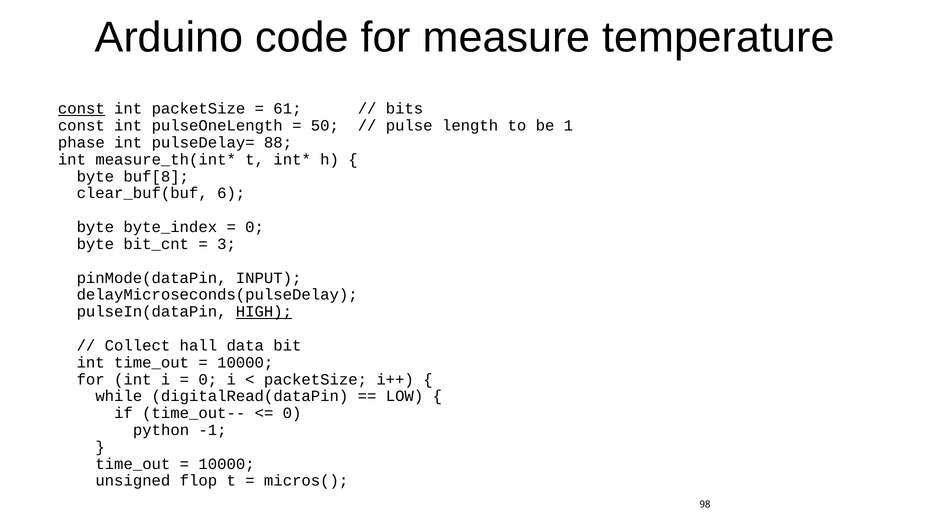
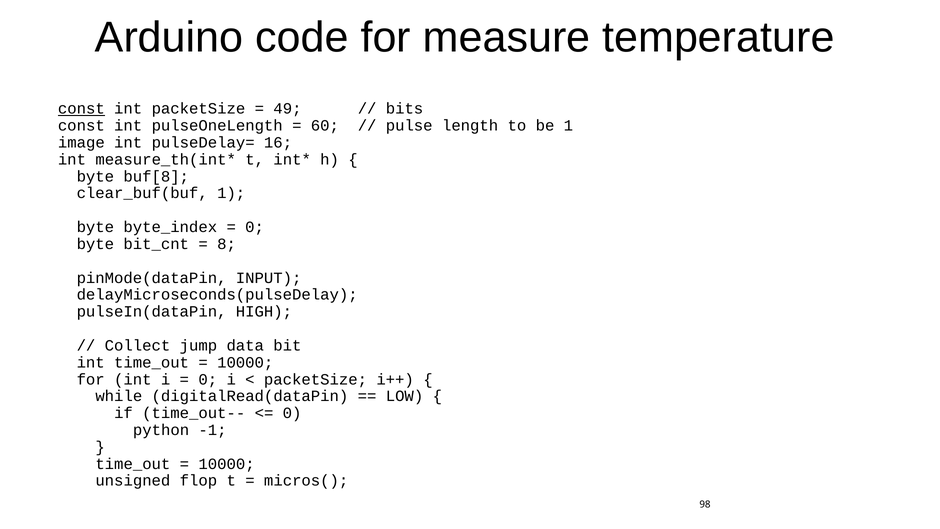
61: 61 -> 49 (287, 109)
50: 50 -> 60 (325, 126)
phase: phase -> image (81, 143)
88: 88 -> 16 (278, 143)
clear_buf(buf 6: 6 -> 1 (231, 193)
3: 3 -> 8 (227, 244)
HIGH underline: present -> none (264, 312)
hall: hall -> jump (198, 345)
